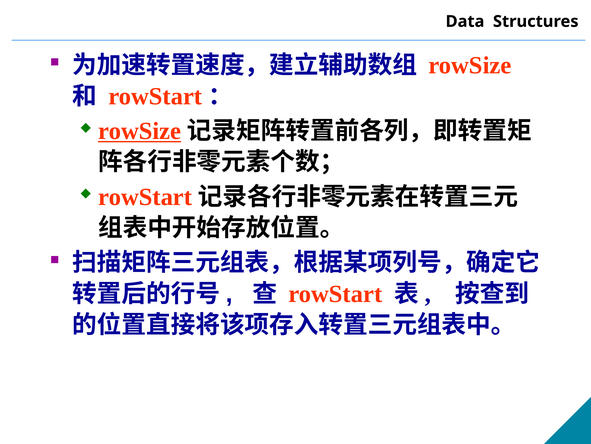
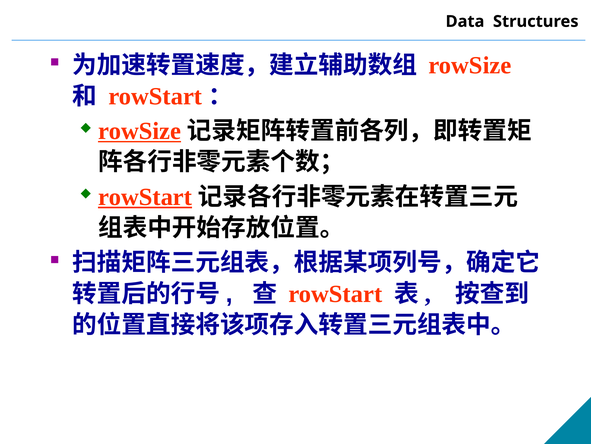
rowStart underline: none -> present (145, 197)
